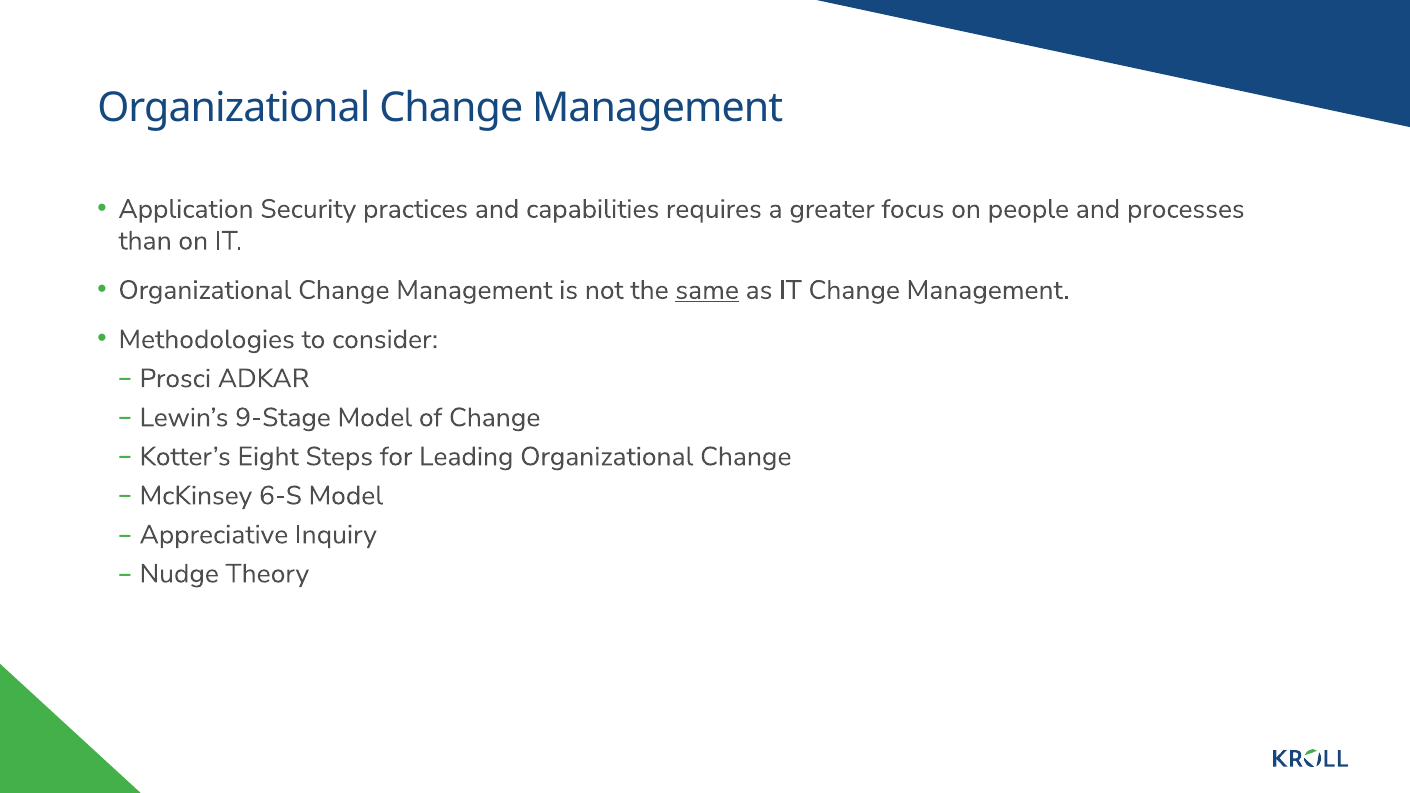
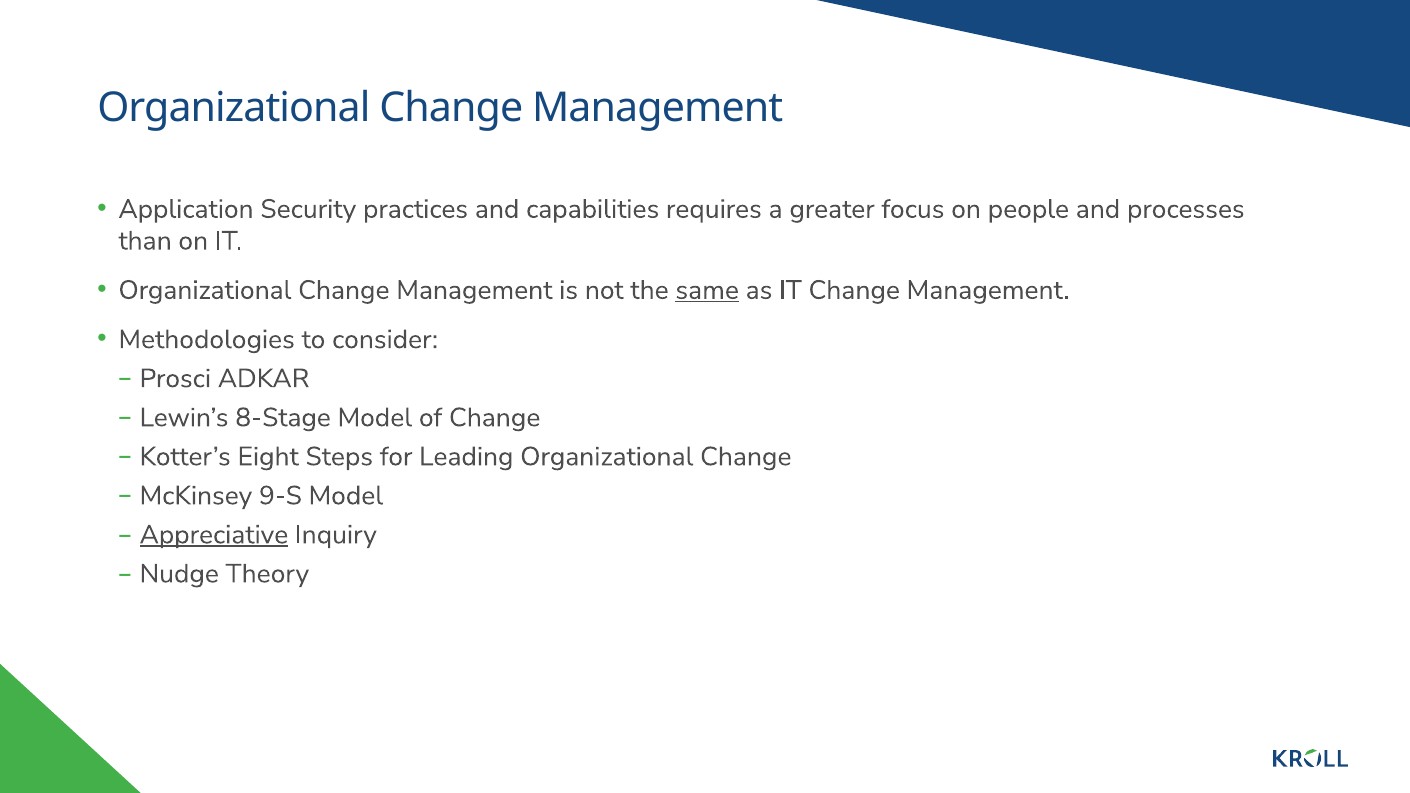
9-Stage: 9-Stage -> 8-Stage (283, 418)
6-S: 6-S -> 9-S (280, 496)
Appreciative underline: none -> present (214, 535)
